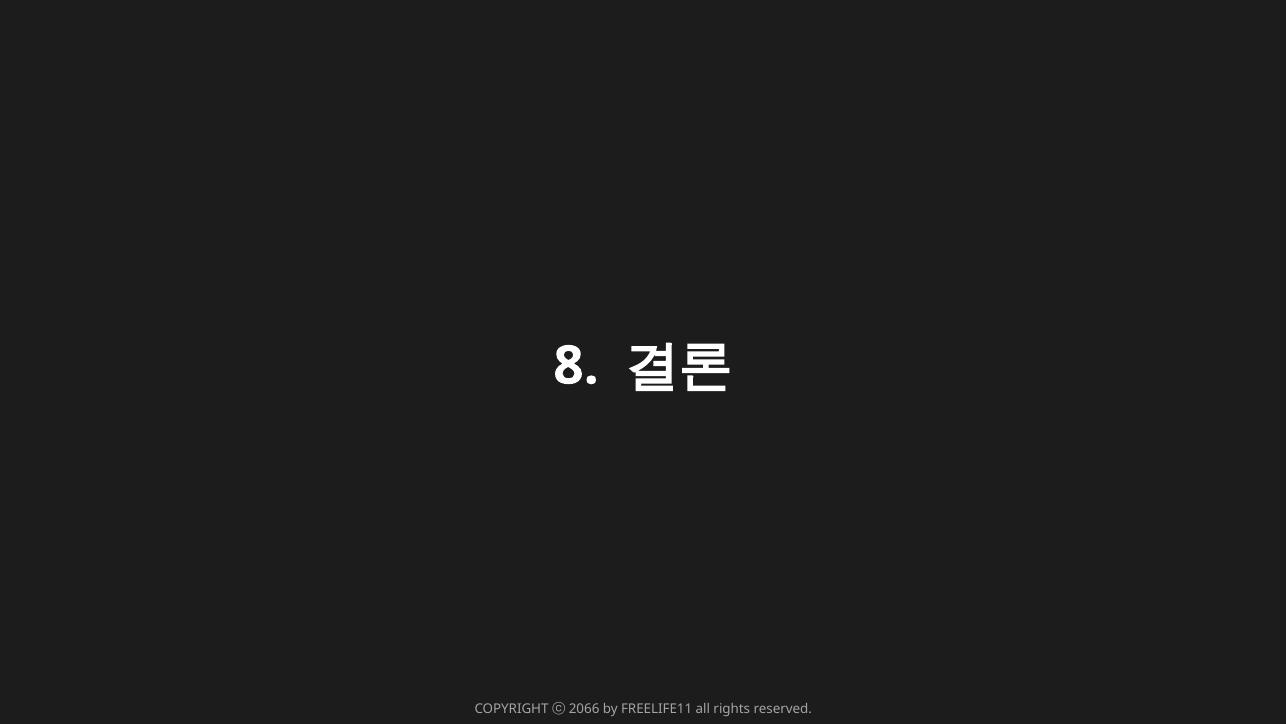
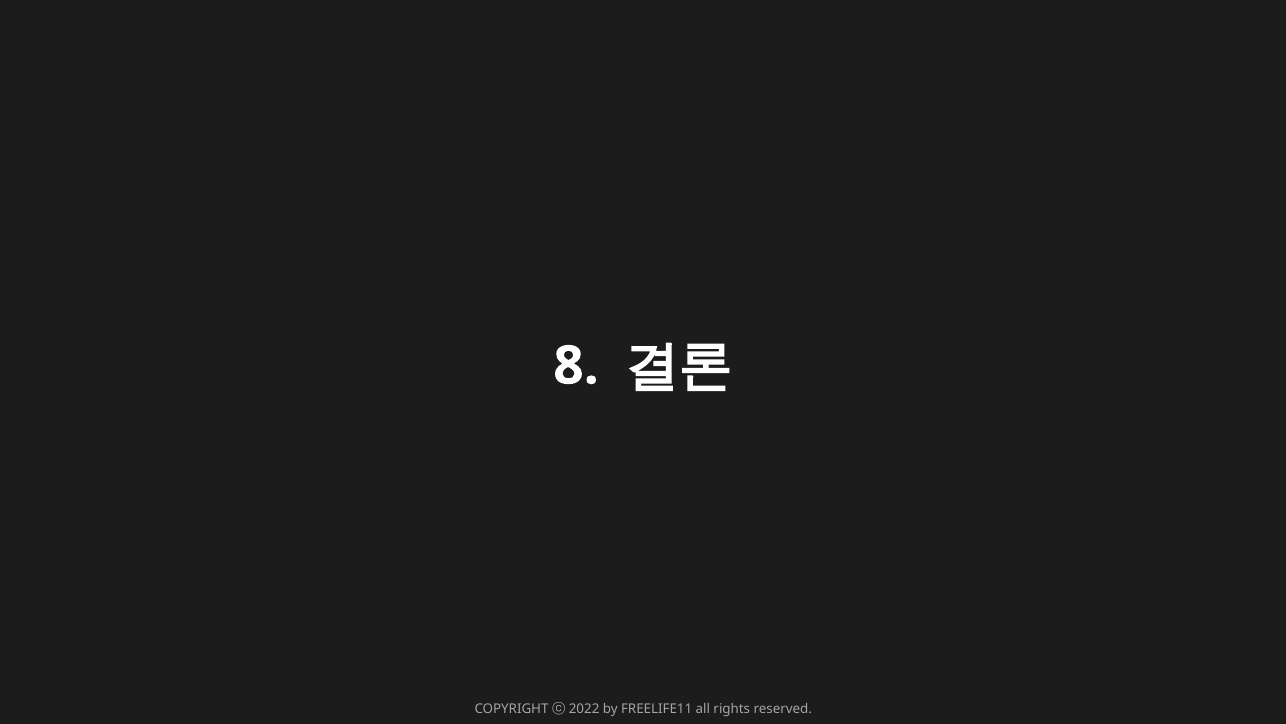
2066: 2066 -> 2022 (584, 708)
